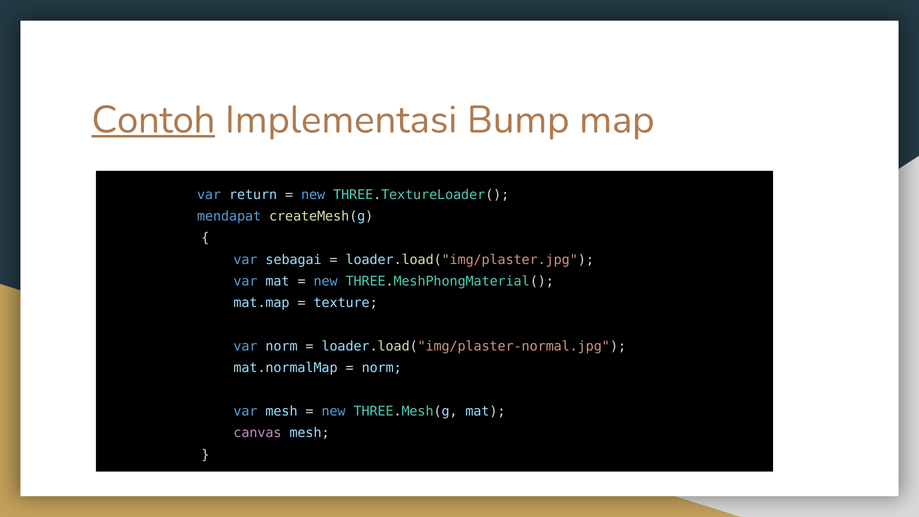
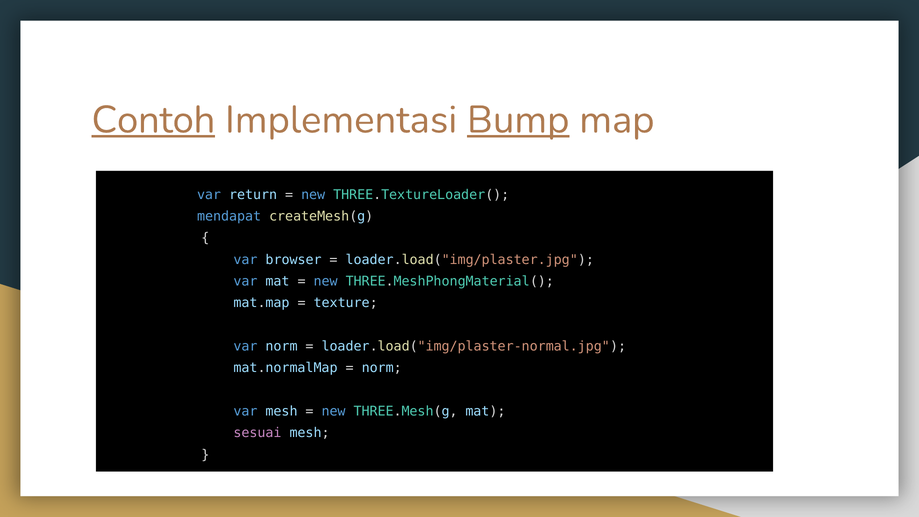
Bump underline: none -> present (518, 120)
sebagai: sebagai -> browser (294, 260)
canvas: canvas -> sesuai (257, 433)
